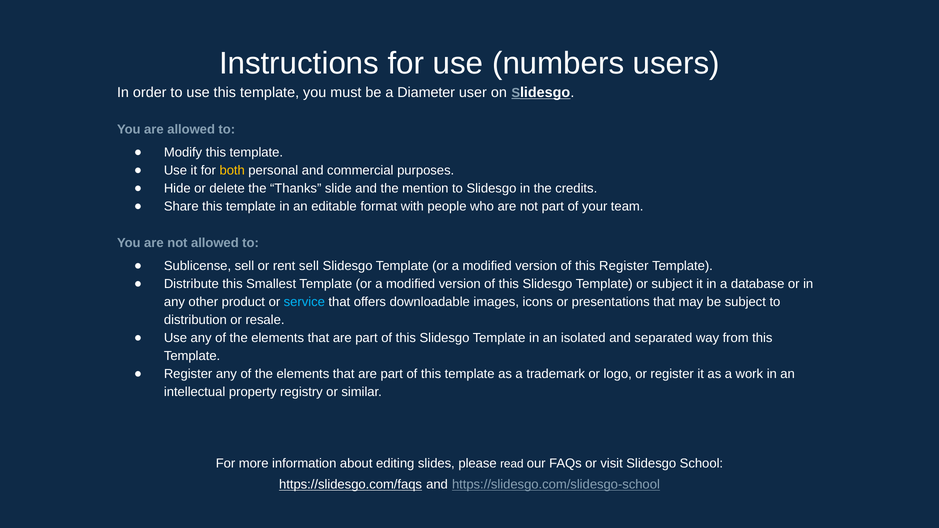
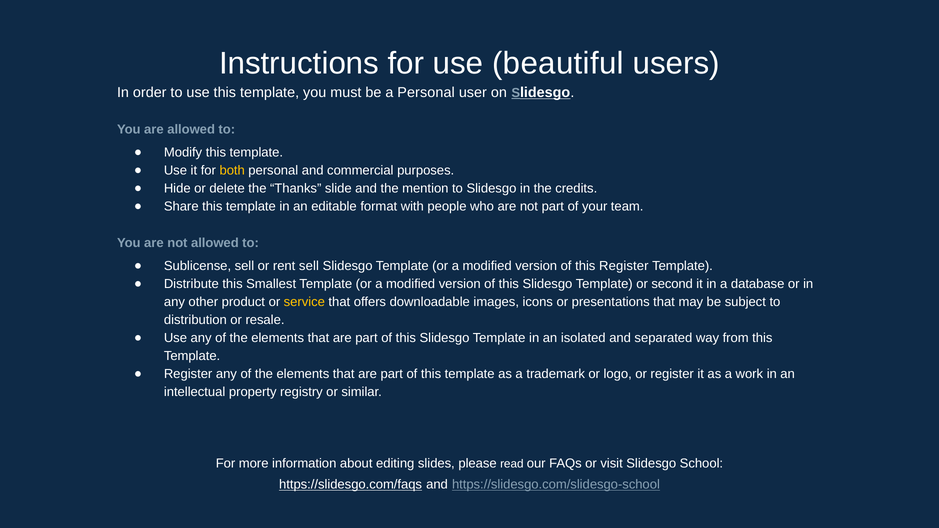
numbers: numbers -> beautiful (558, 64)
a Diameter: Diameter -> Personal (426, 92)
or subject: subject -> second (672, 284)
service colour: light blue -> yellow (304, 302)
